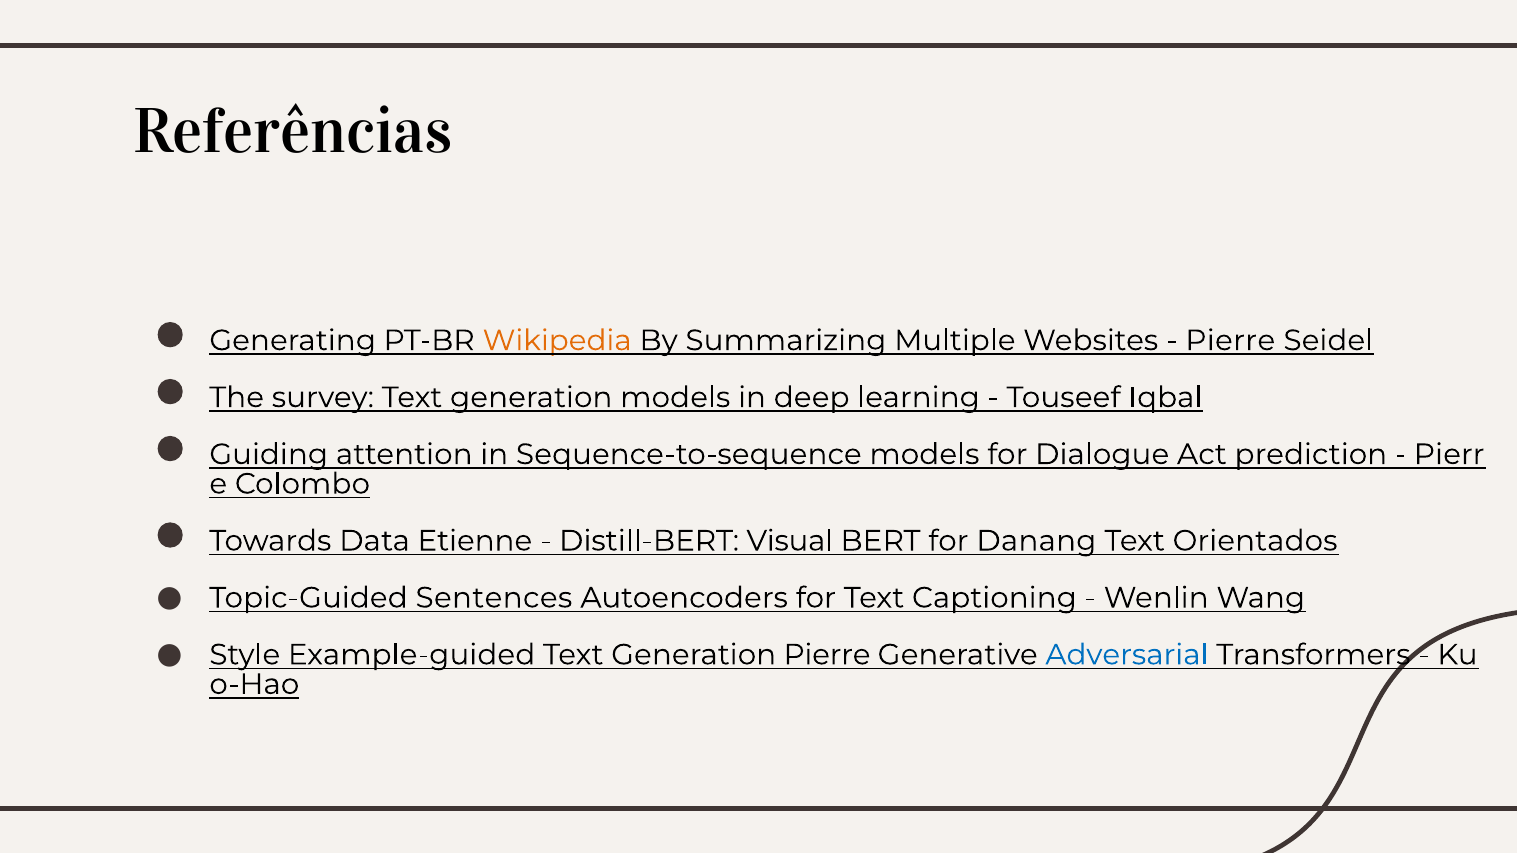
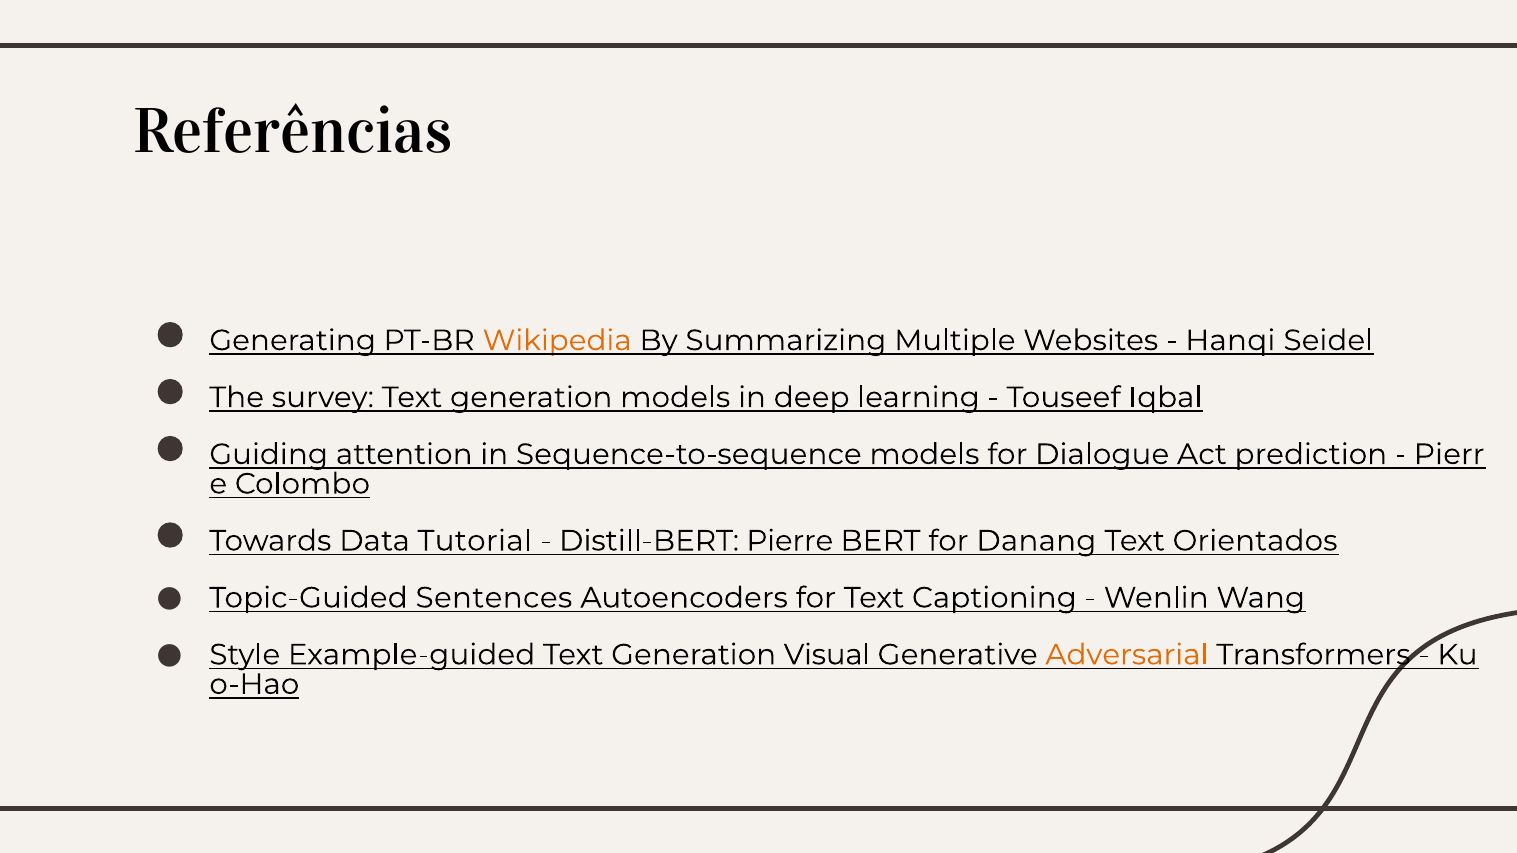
Pierre: Pierre -> Hanqi (1230, 341)
Etienne: Etienne -> Tutorial (475, 541)
Visual: Visual -> Pierre (790, 541)
Generation Pierre: Pierre -> Visual (827, 655)
Adversarial colour: blue -> orange (1127, 655)
